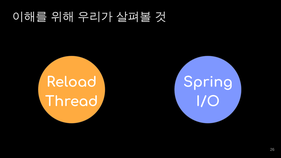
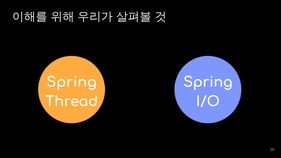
Reload: Reload -> Spring (72, 82)
